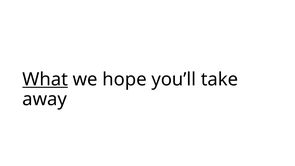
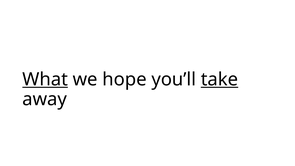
take underline: none -> present (220, 79)
